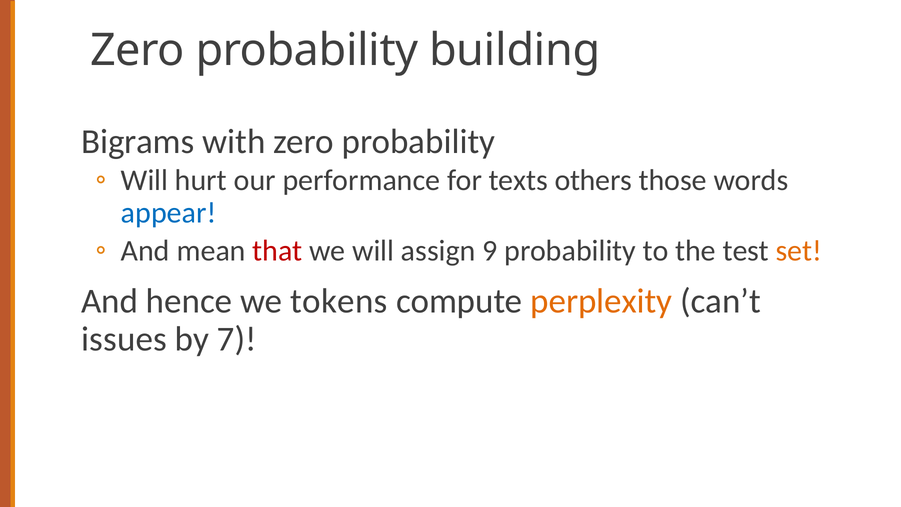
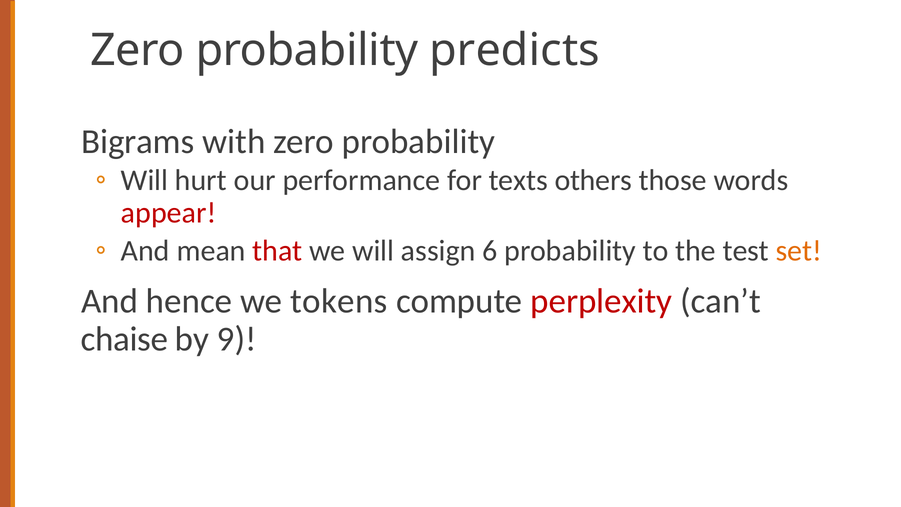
building: building -> predicts (515, 50)
appear colour: blue -> red (169, 213)
9: 9 -> 6 (490, 251)
perplexity colour: orange -> red (601, 301)
issues: issues -> chaise (124, 339)
7: 7 -> 9 (237, 339)
